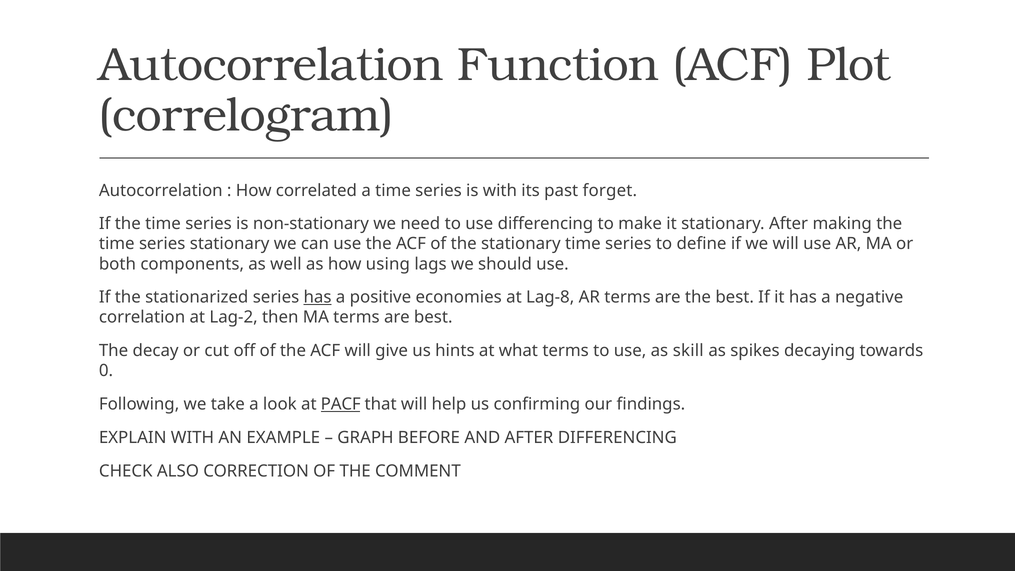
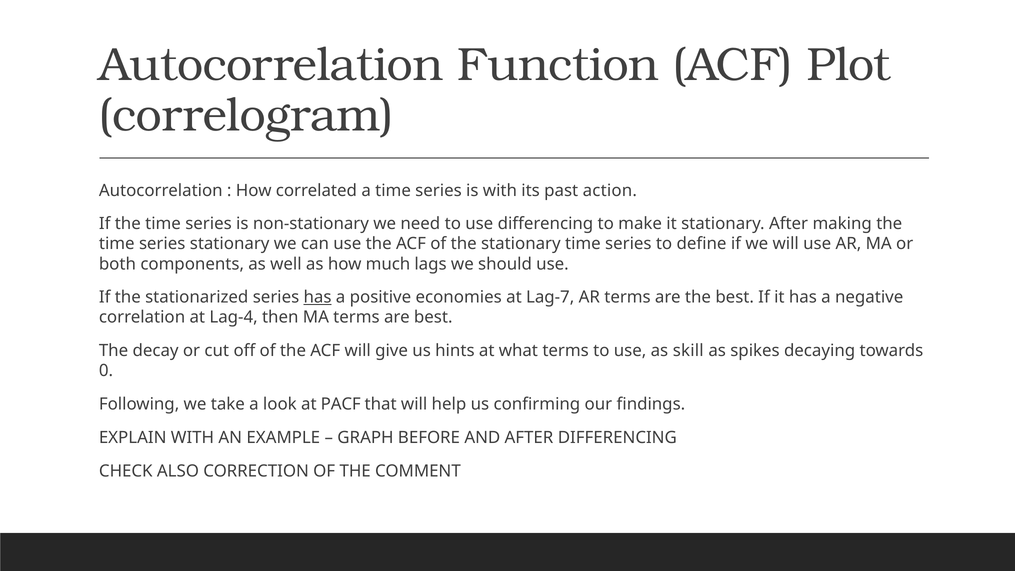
forget: forget -> action (610, 190)
using: using -> much (388, 264)
Lag-8: Lag-8 -> Lag-7 (550, 297)
Lag-2: Lag-2 -> Lag-4 (234, 317)
PACF underline: present -> none (341, 404)
